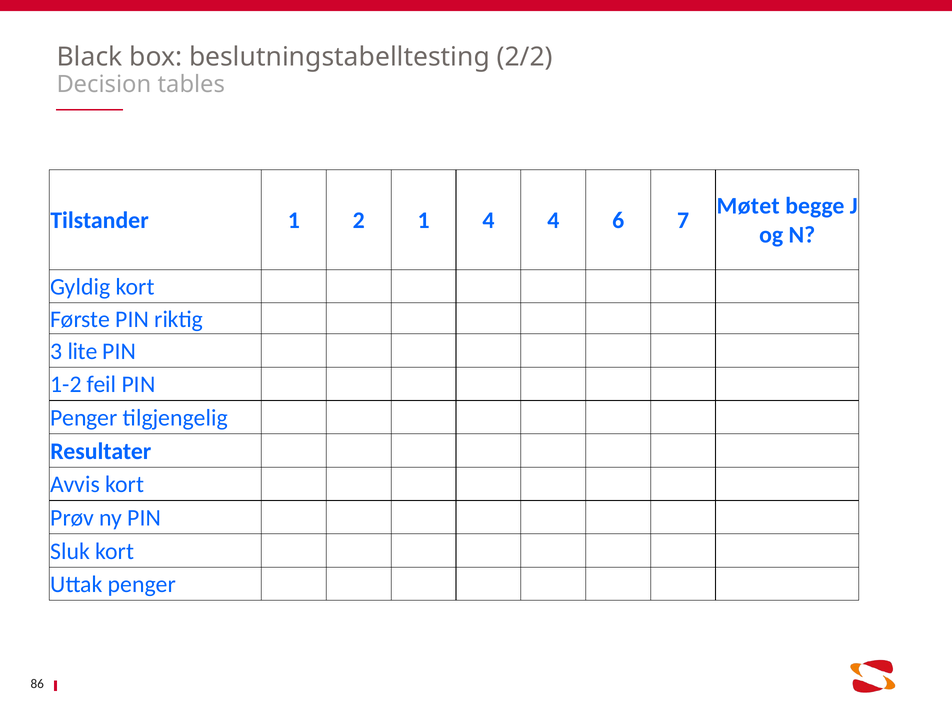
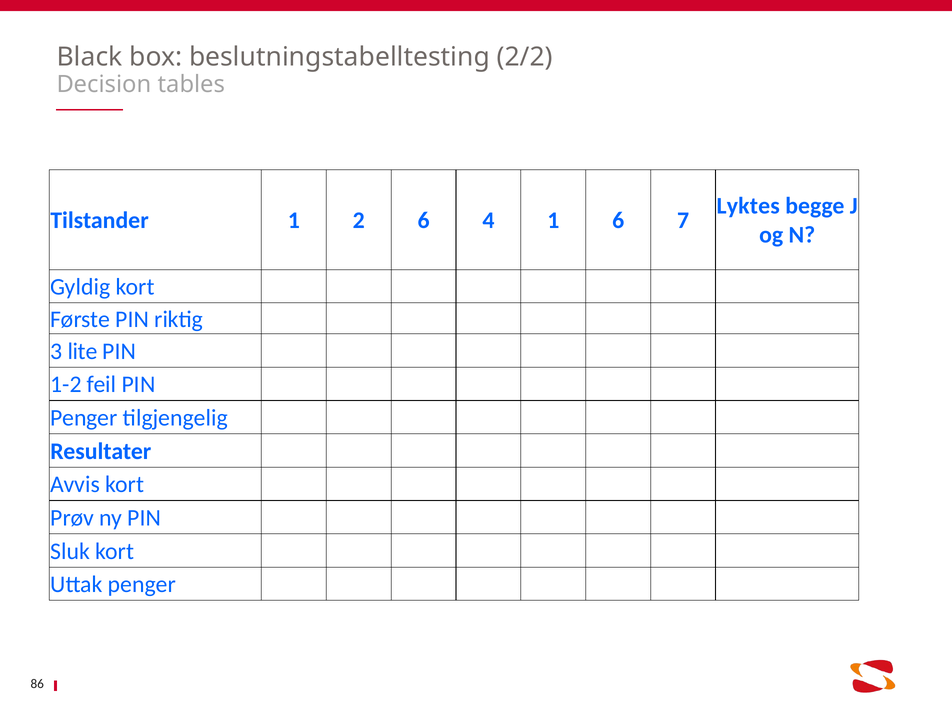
Møtet: Møtet -> Lyktes (748, 206)
2 1: 1 -> 6 (424, 220)
4 4: 4 -> 1 (553, 220)
